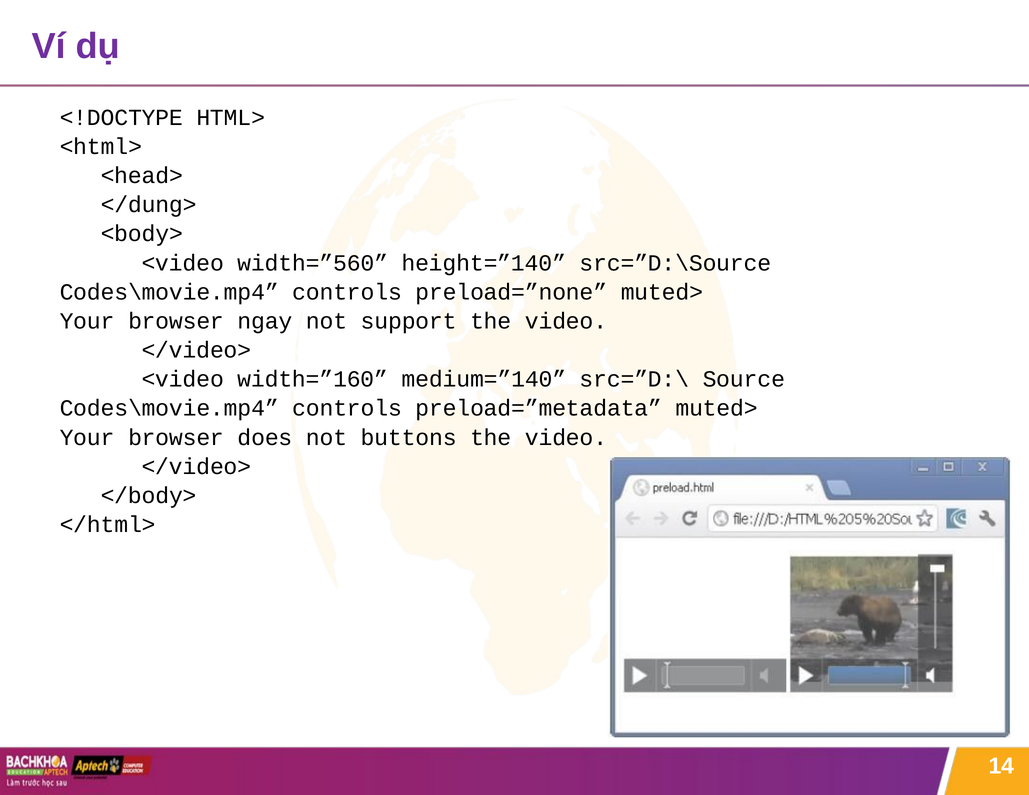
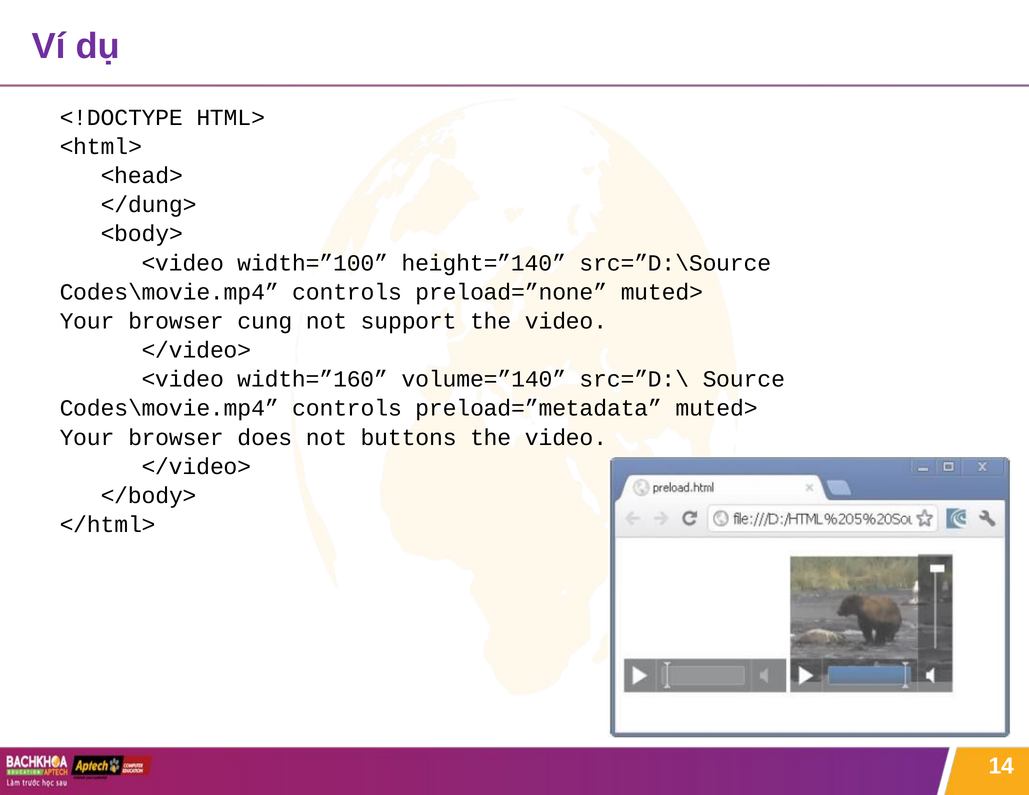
width=”560: width=”560 -> width=”100 (313, 263)
ngay: ngay -> cung (265, 321)
medium=”140: medium=”140 -> volume=”140 (484, 379)
